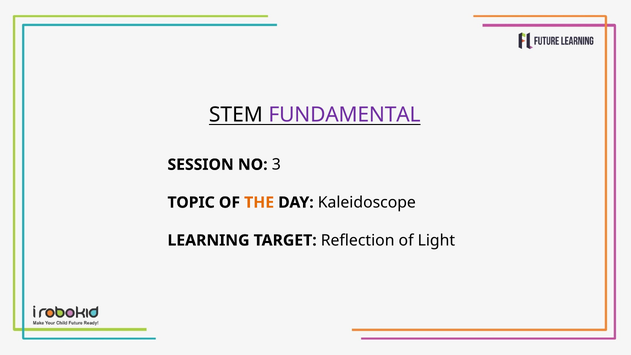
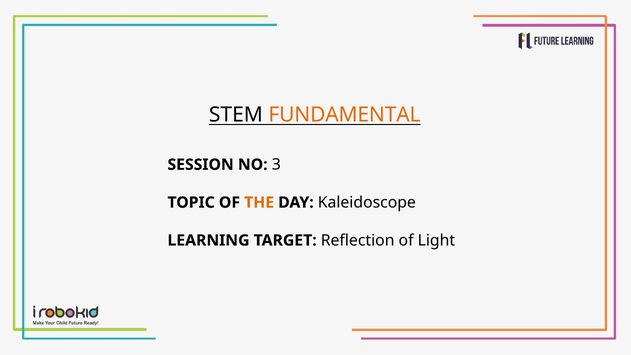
FUNDAMENTAL colour: purple -> orange (344, 115)
